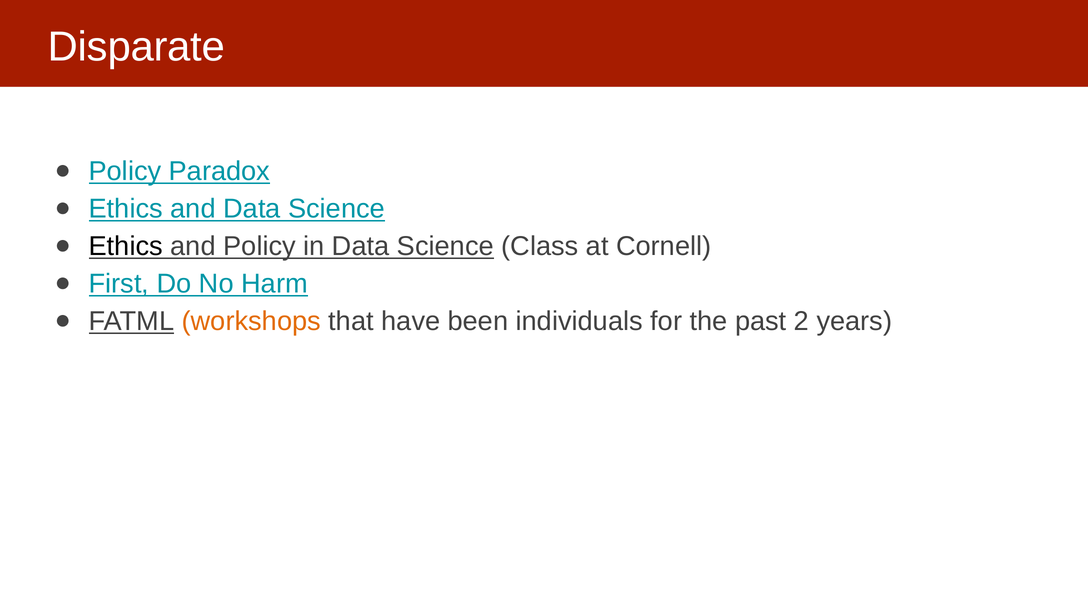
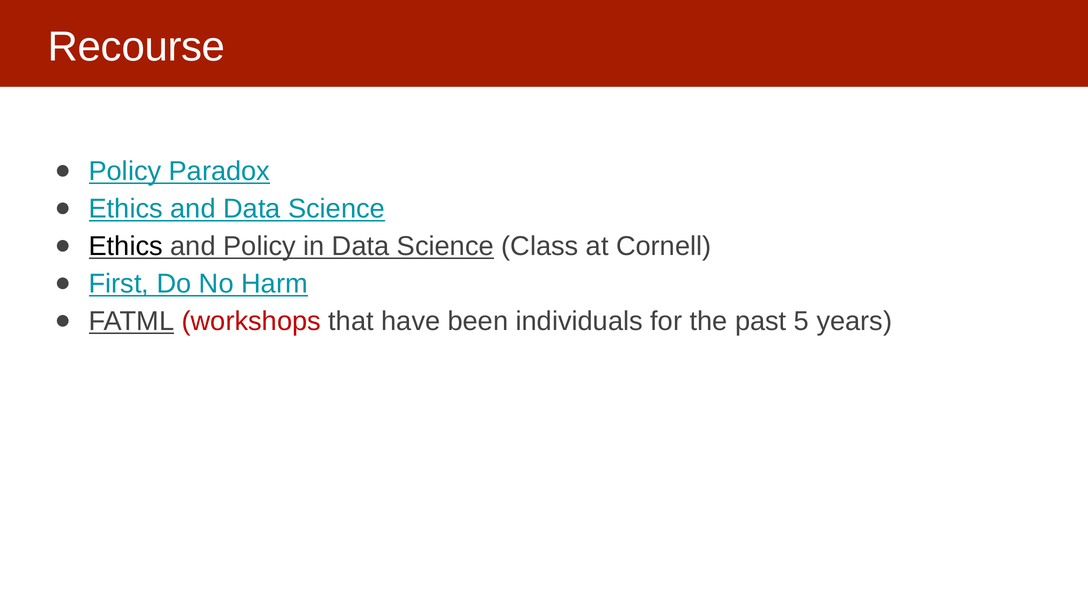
Disparate: Disparate -> Recourse (137, 47)
workshops colour: orange -> red (251, 321)
2: 2 -> 5 (801, 321)
